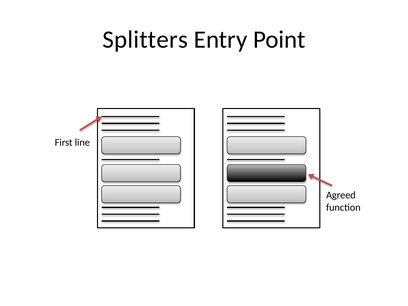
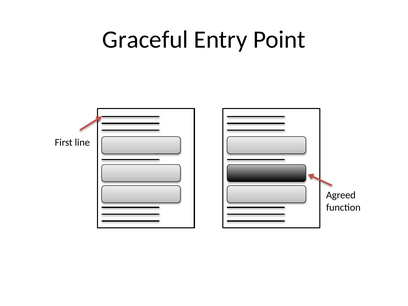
Splitters: Splitters -> Graceful (145, 39)
